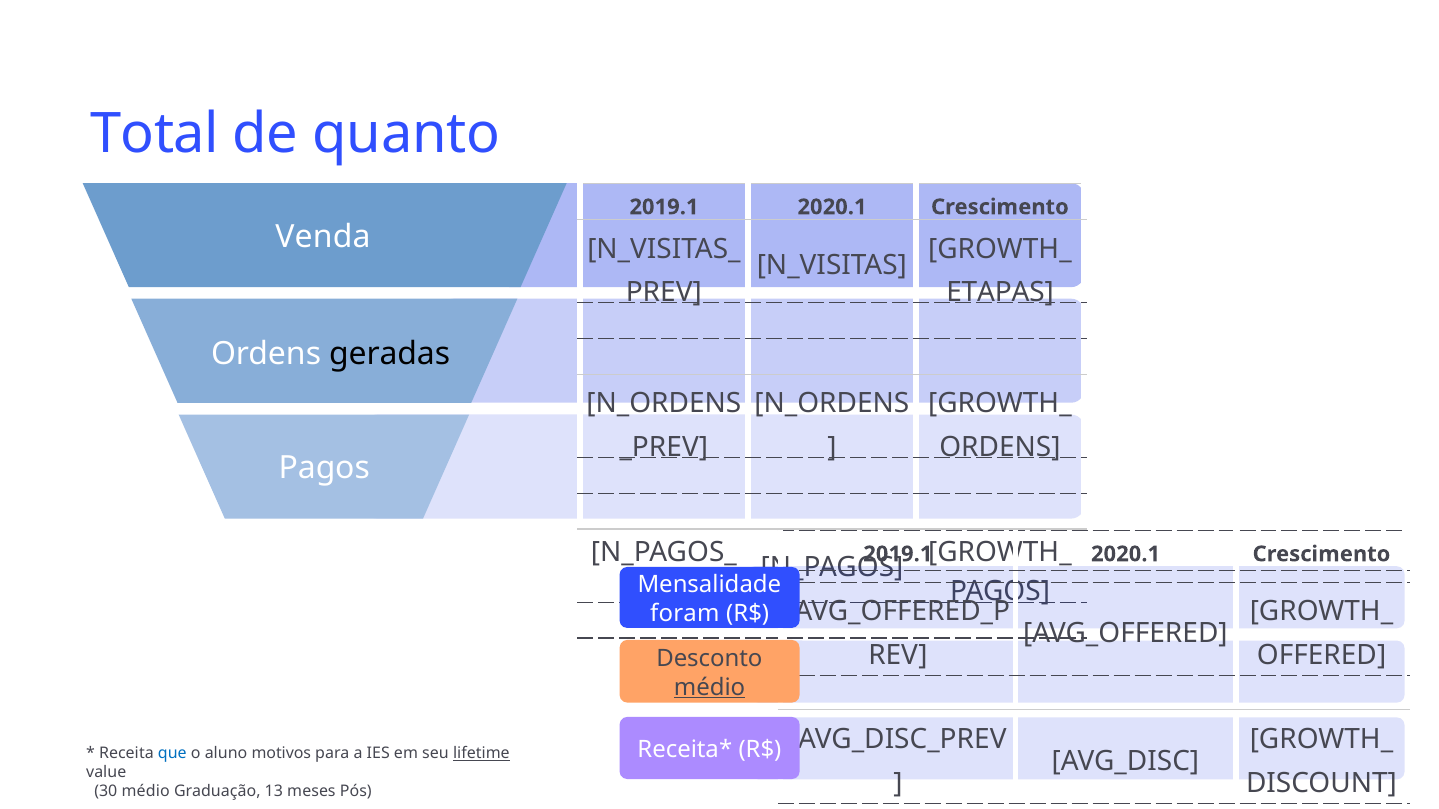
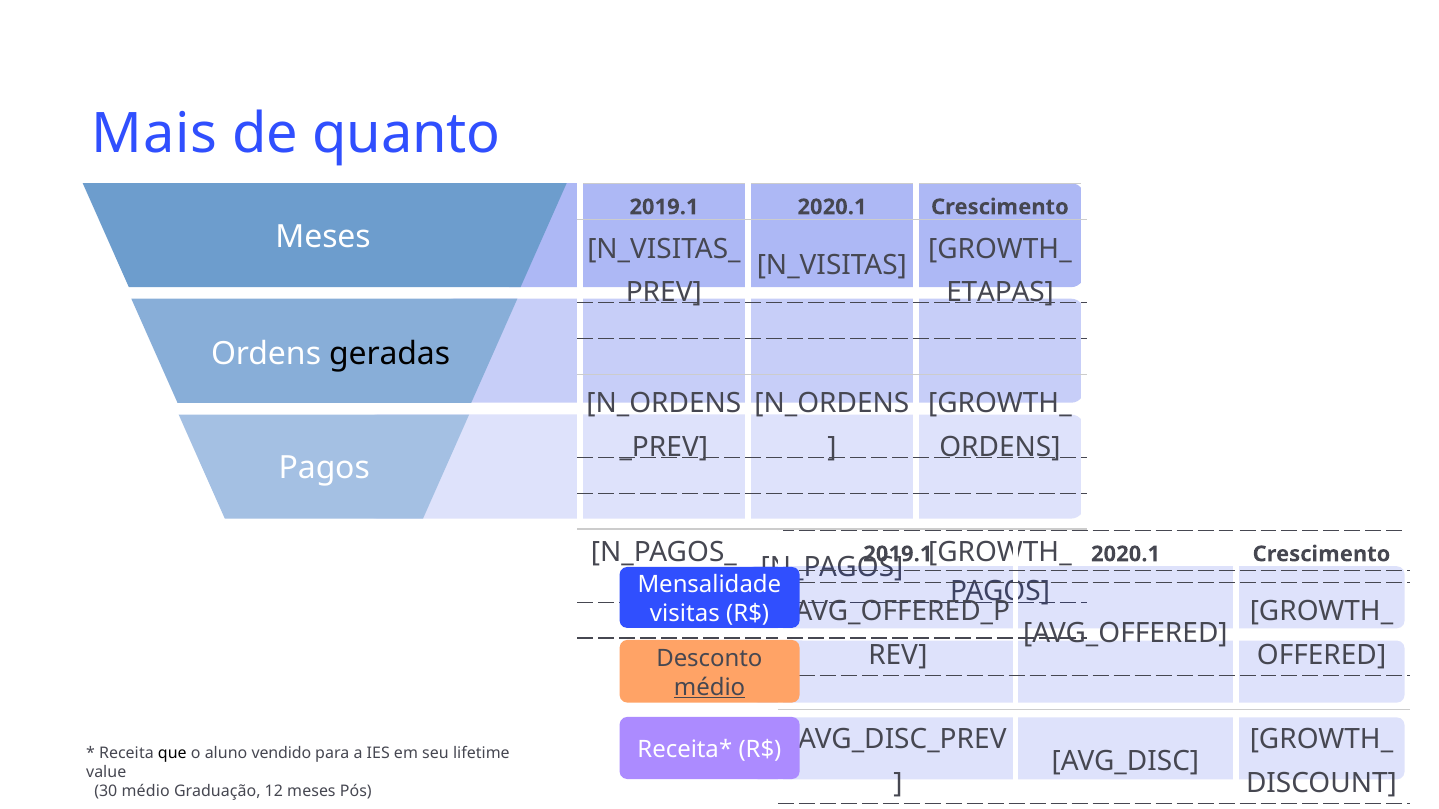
Total: Total -> Mais (154, 134)
Venda: Venda -> Meses (323, 237)
foram: foram -> visitas (685, 614)
que colour: blue -> black (172, 754)
motivos: motivos -> vendido (281, 754)
lifetime underline: present -> none (481, 754)
13: 13 -> 12 (274, 792)
